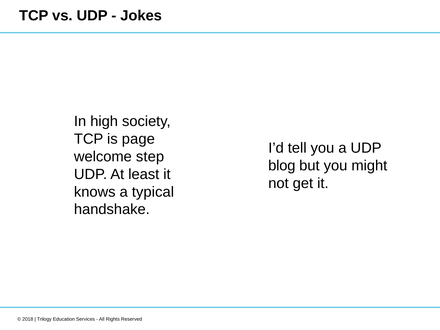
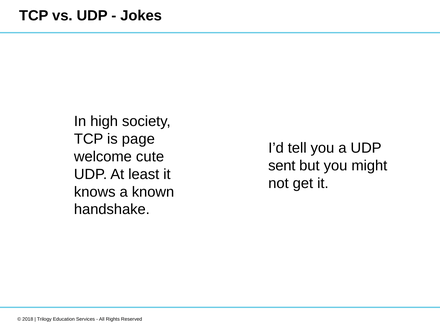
step: step -> cute (150, 157)
blog: blog -> sent (282, 166)
typical: typical -> known (153, 192)
